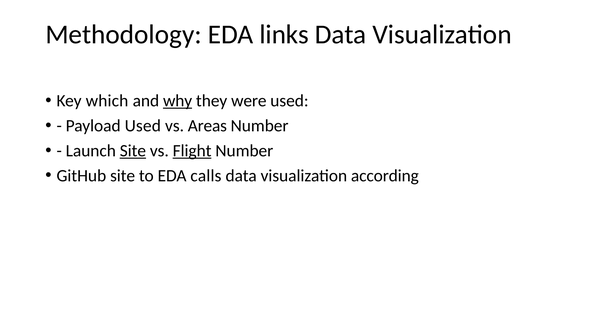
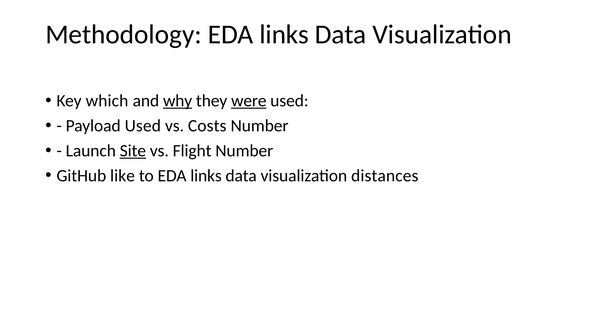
were underline: none -> present (249, 101)
Areas: Areas -> Costs (207, 126)
Flight underline: present -> none (192, 150)
GitHub site: site -> like (122, 175)
to EDA calls: calls -> links (206, 175)
according: according -> distances (385, 175)
